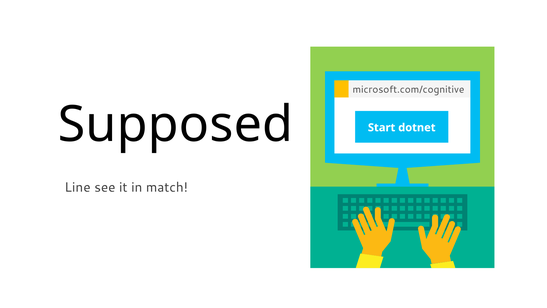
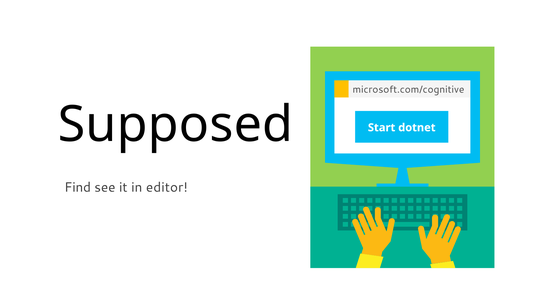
Line: Line -> Find (78, 187)
match: match -> editor (167, 187)
